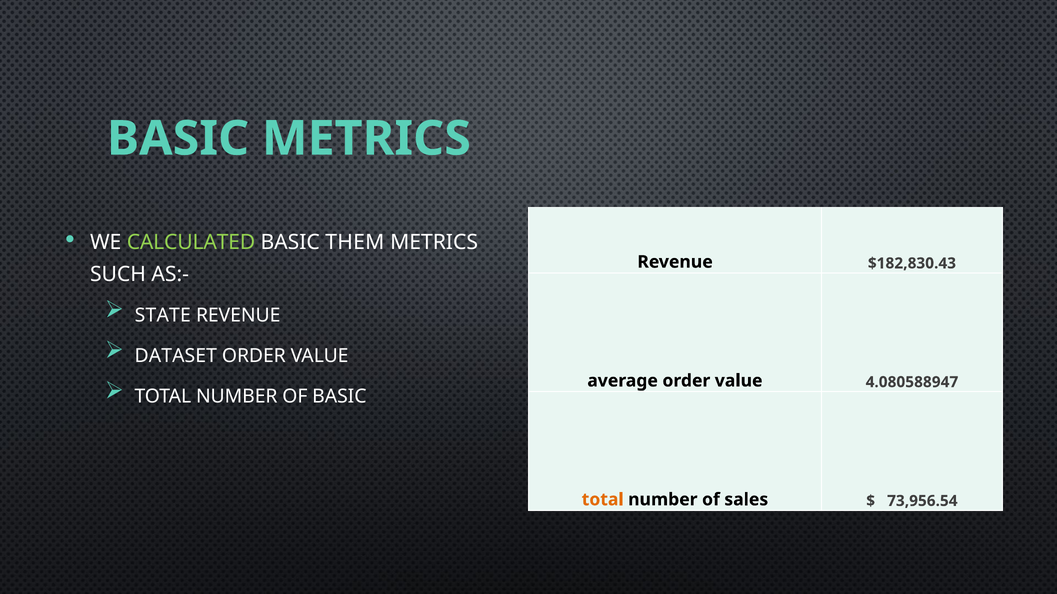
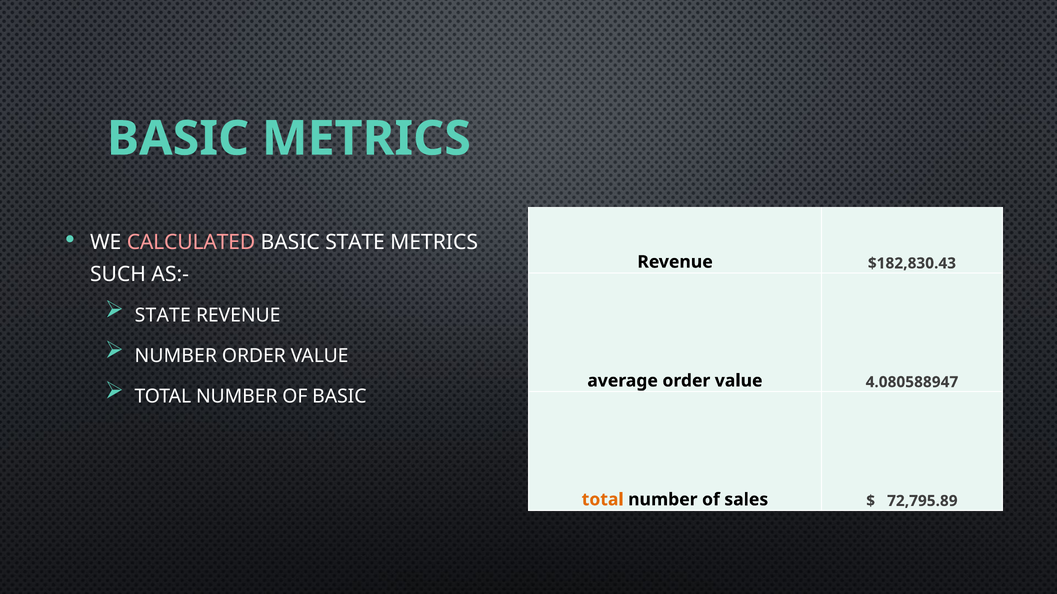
CALCULATED colour: light green -> pink (191, 243)
BASIC THEM: THEM -> STATE (355, 243)
DATASET: DATASET -> NUMBER (176, 356)
73,956.54: 73,956.54 -> 72,795.89 (922, 501)
